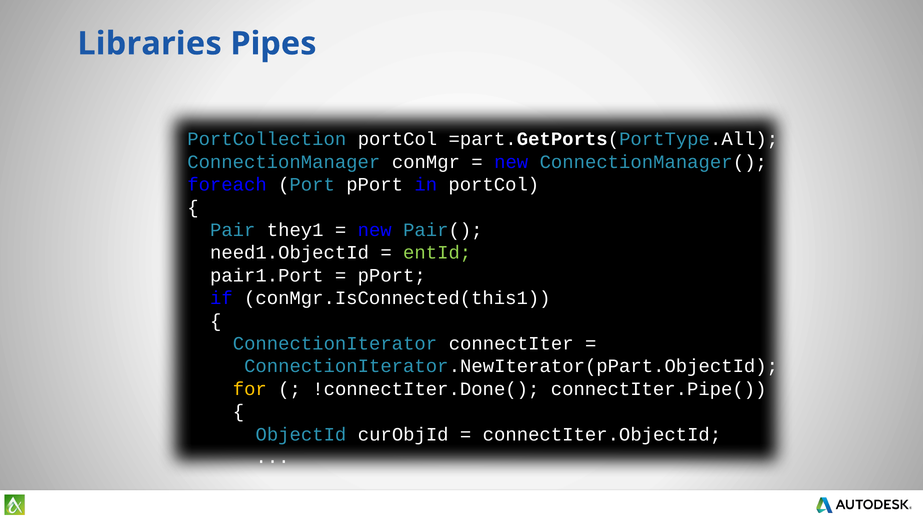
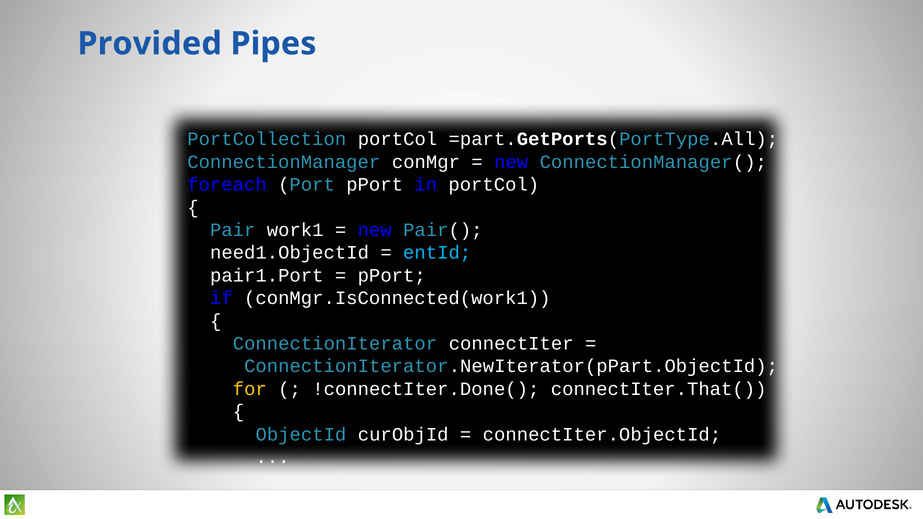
Libraries: Libraries -> Provided (150, 44)
they1: they1 -> work1 (295, 230)
entId colour: light green -> light blue (437, 253)
conMgr.IsConnected(this1: conMgr.IsConnected(this1 -> conMgr.IsConnected(work1 (397, 298)
connectIter.Pipe(: connectIter.Pipe( -> connectIter.That( (659, 389)
